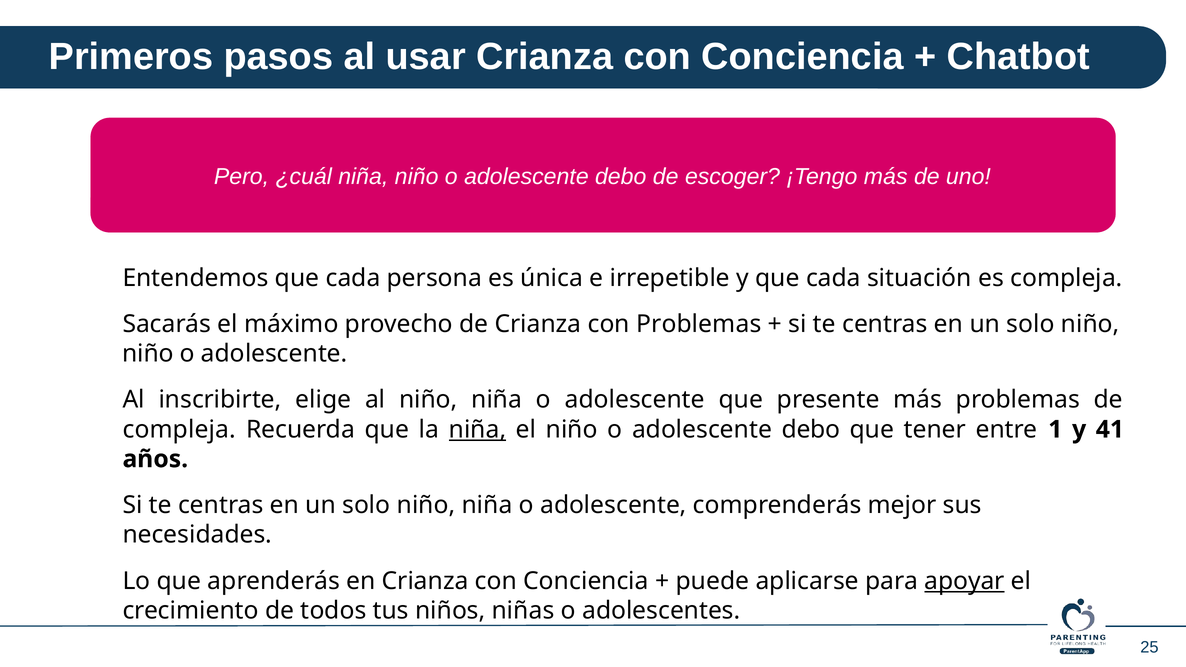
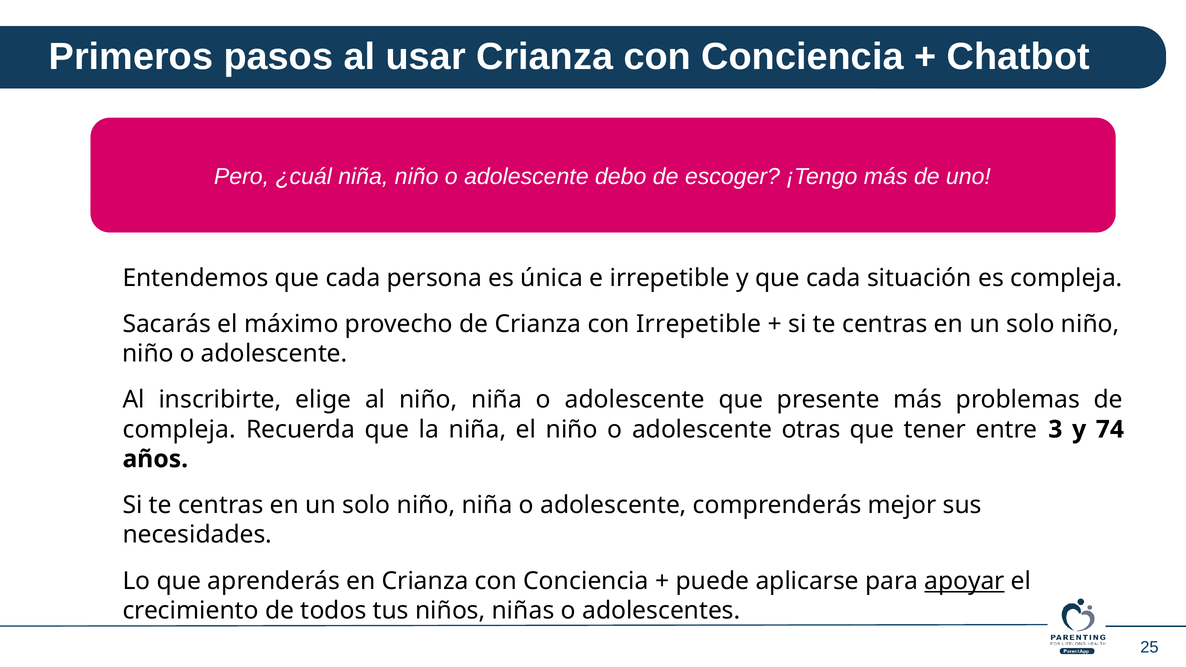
con Problemas: Problemas -> Irrepetible (699, 324)
niña underline: present -> none (477, 430)
debo: debo -> otras (811, 430)
1: 1 -> 3 (1055, 430)
41: 41 -> 74 (1110, 430)
